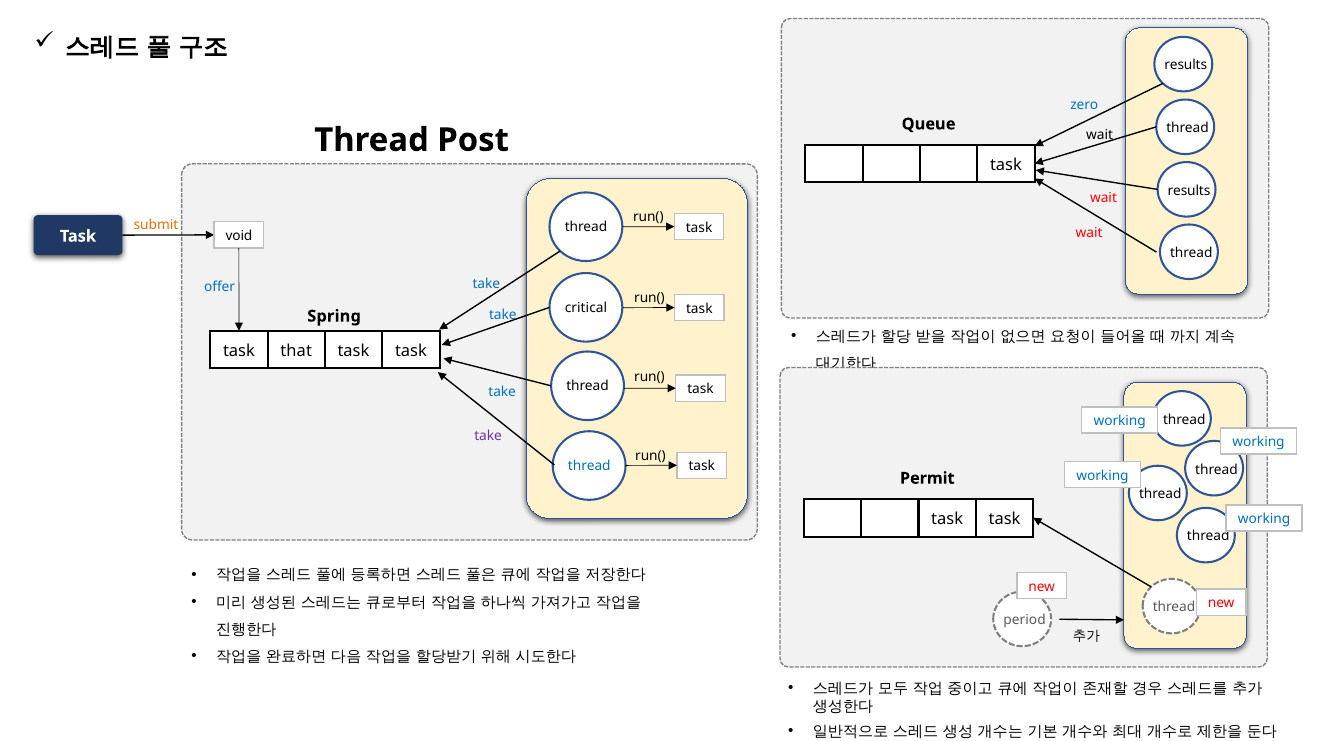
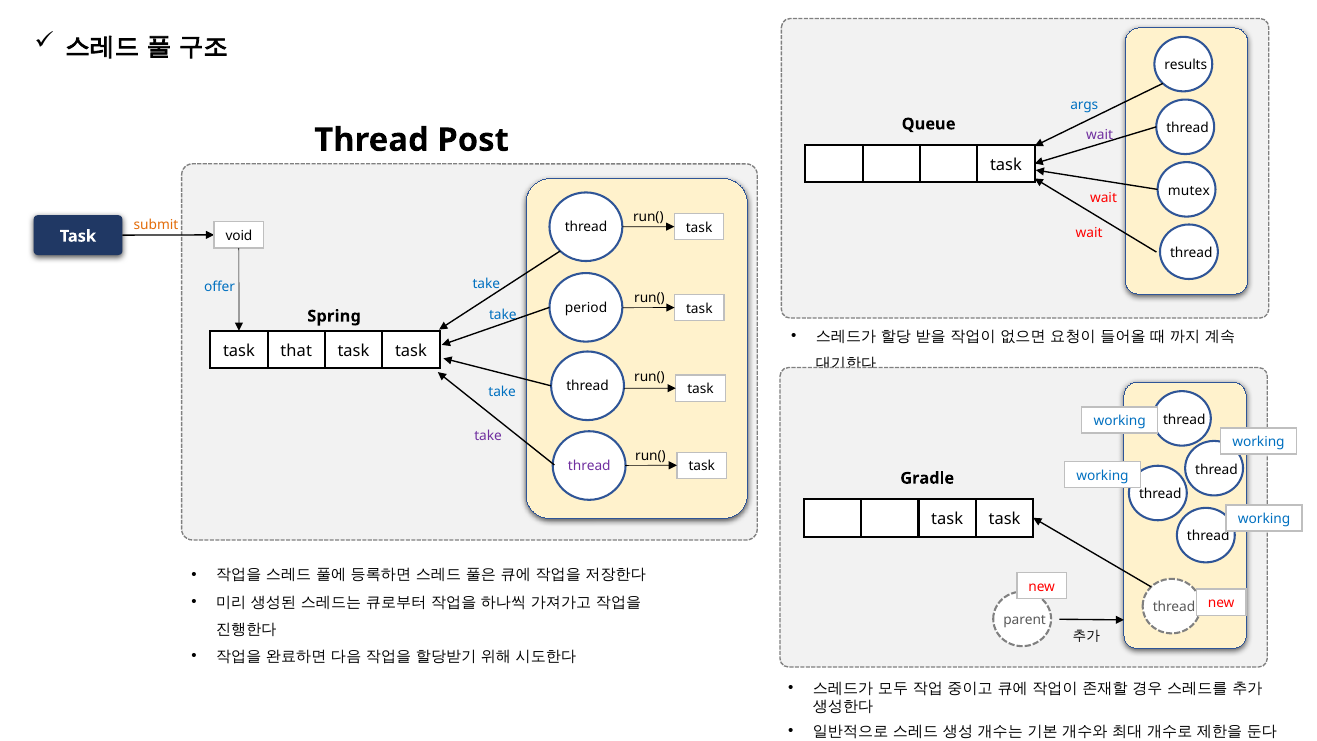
zero: zero -> args (1084, 105)
wait colour: black -> purple (1100, 135)
results: results -> mutex (1189, 191)
critical: critical -> period (586, 308)
thread colour: blue -> purple (589, 466)
Permit: Permit -> Gradle (927, 478)
period: period -> parent (1025, 620)
